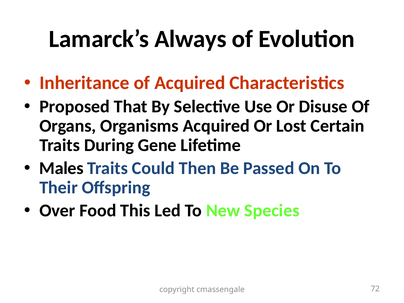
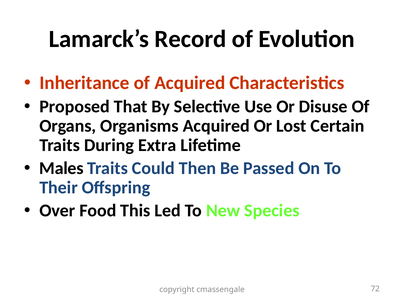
Always: Always -> Record (190, 39)
Gene: Gene -> Extra (157, 145)
